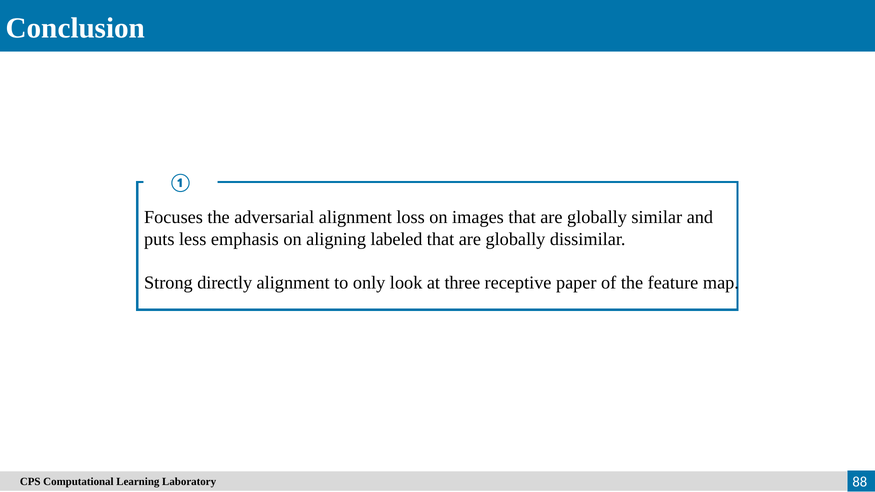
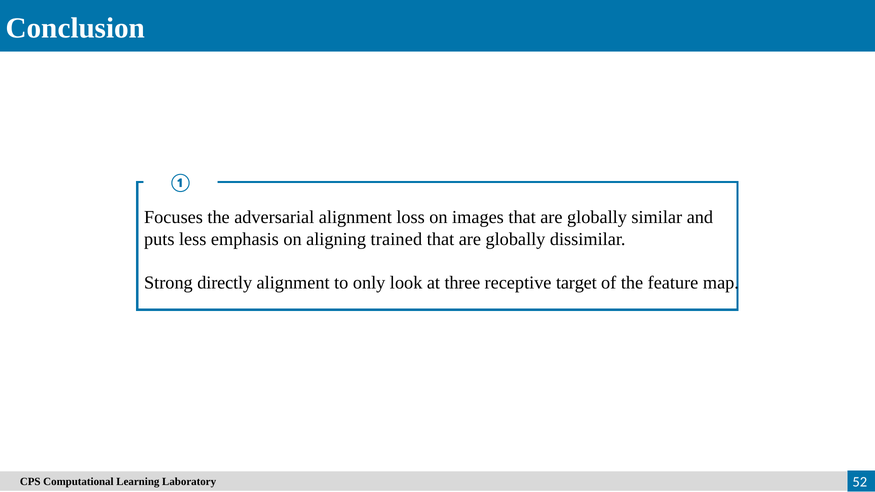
labeled: labeled -> trained (396, 239)
paper: paper -> target (576, 283)
88: 88 -> 52 (860, 482)
